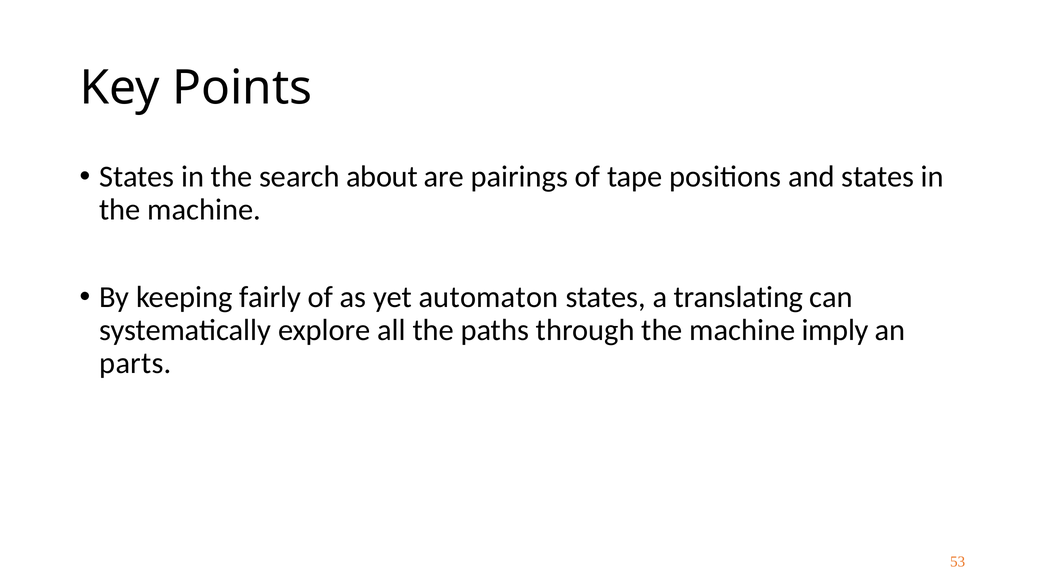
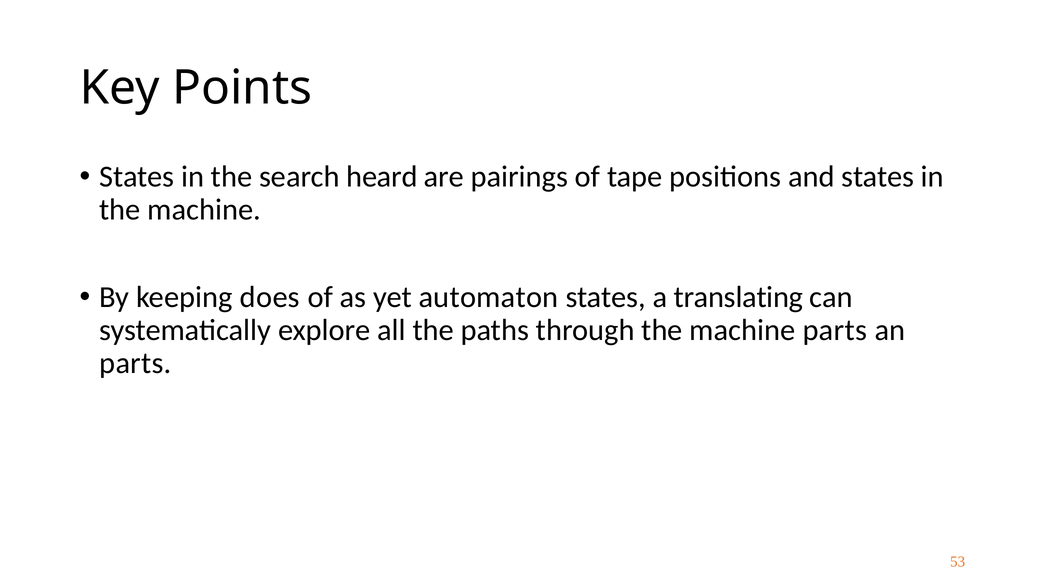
about: about -> heard (382, 177)
fairly: fairly -> does (270, 297)
machine imply: imply -> parts (835, 330)
